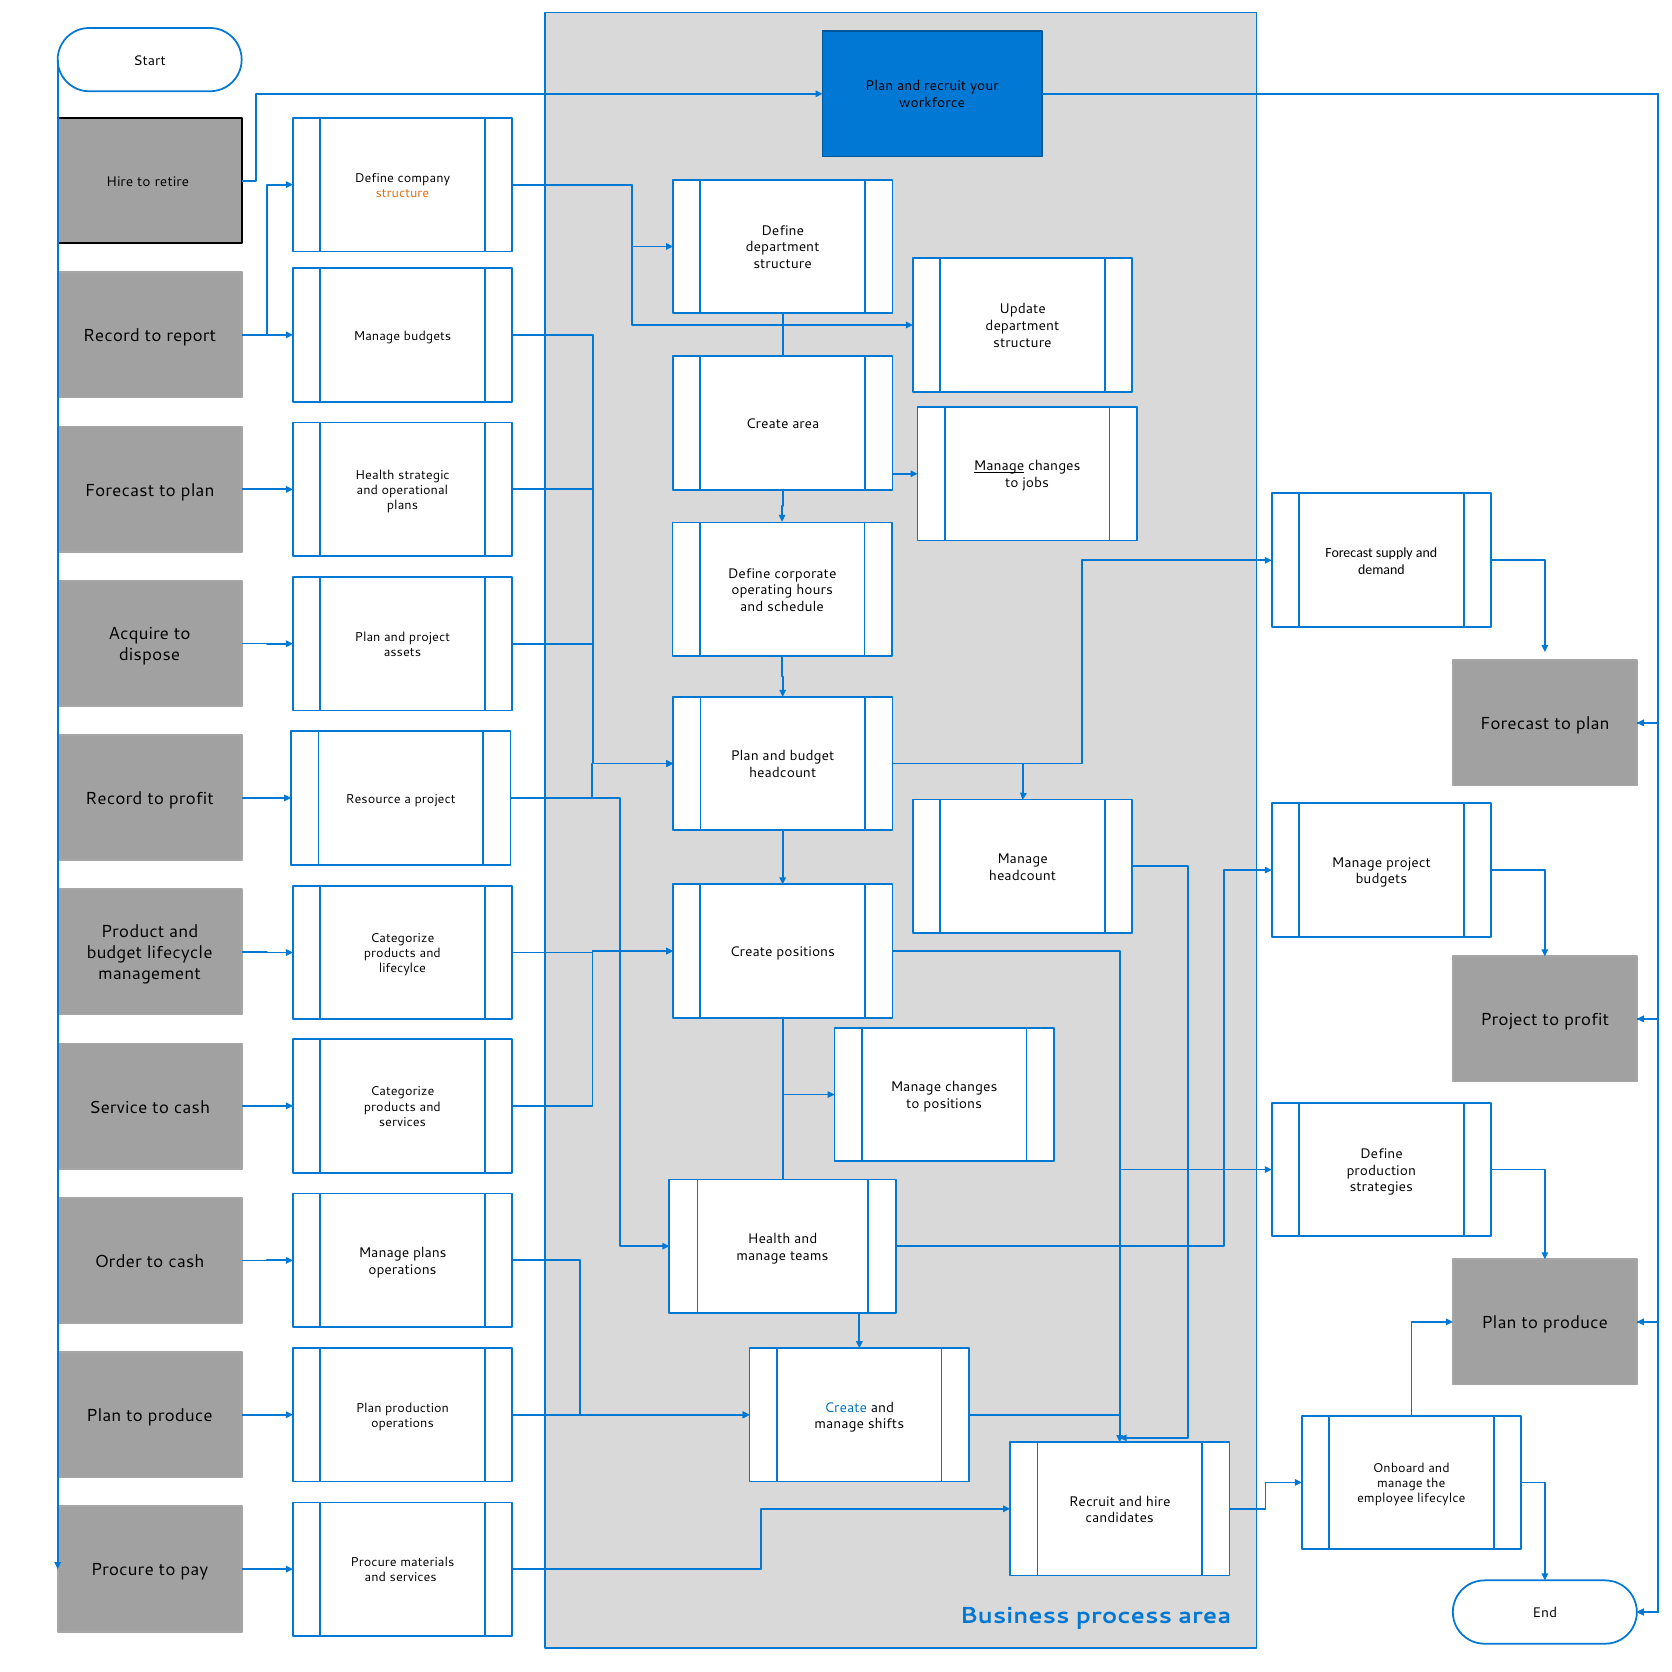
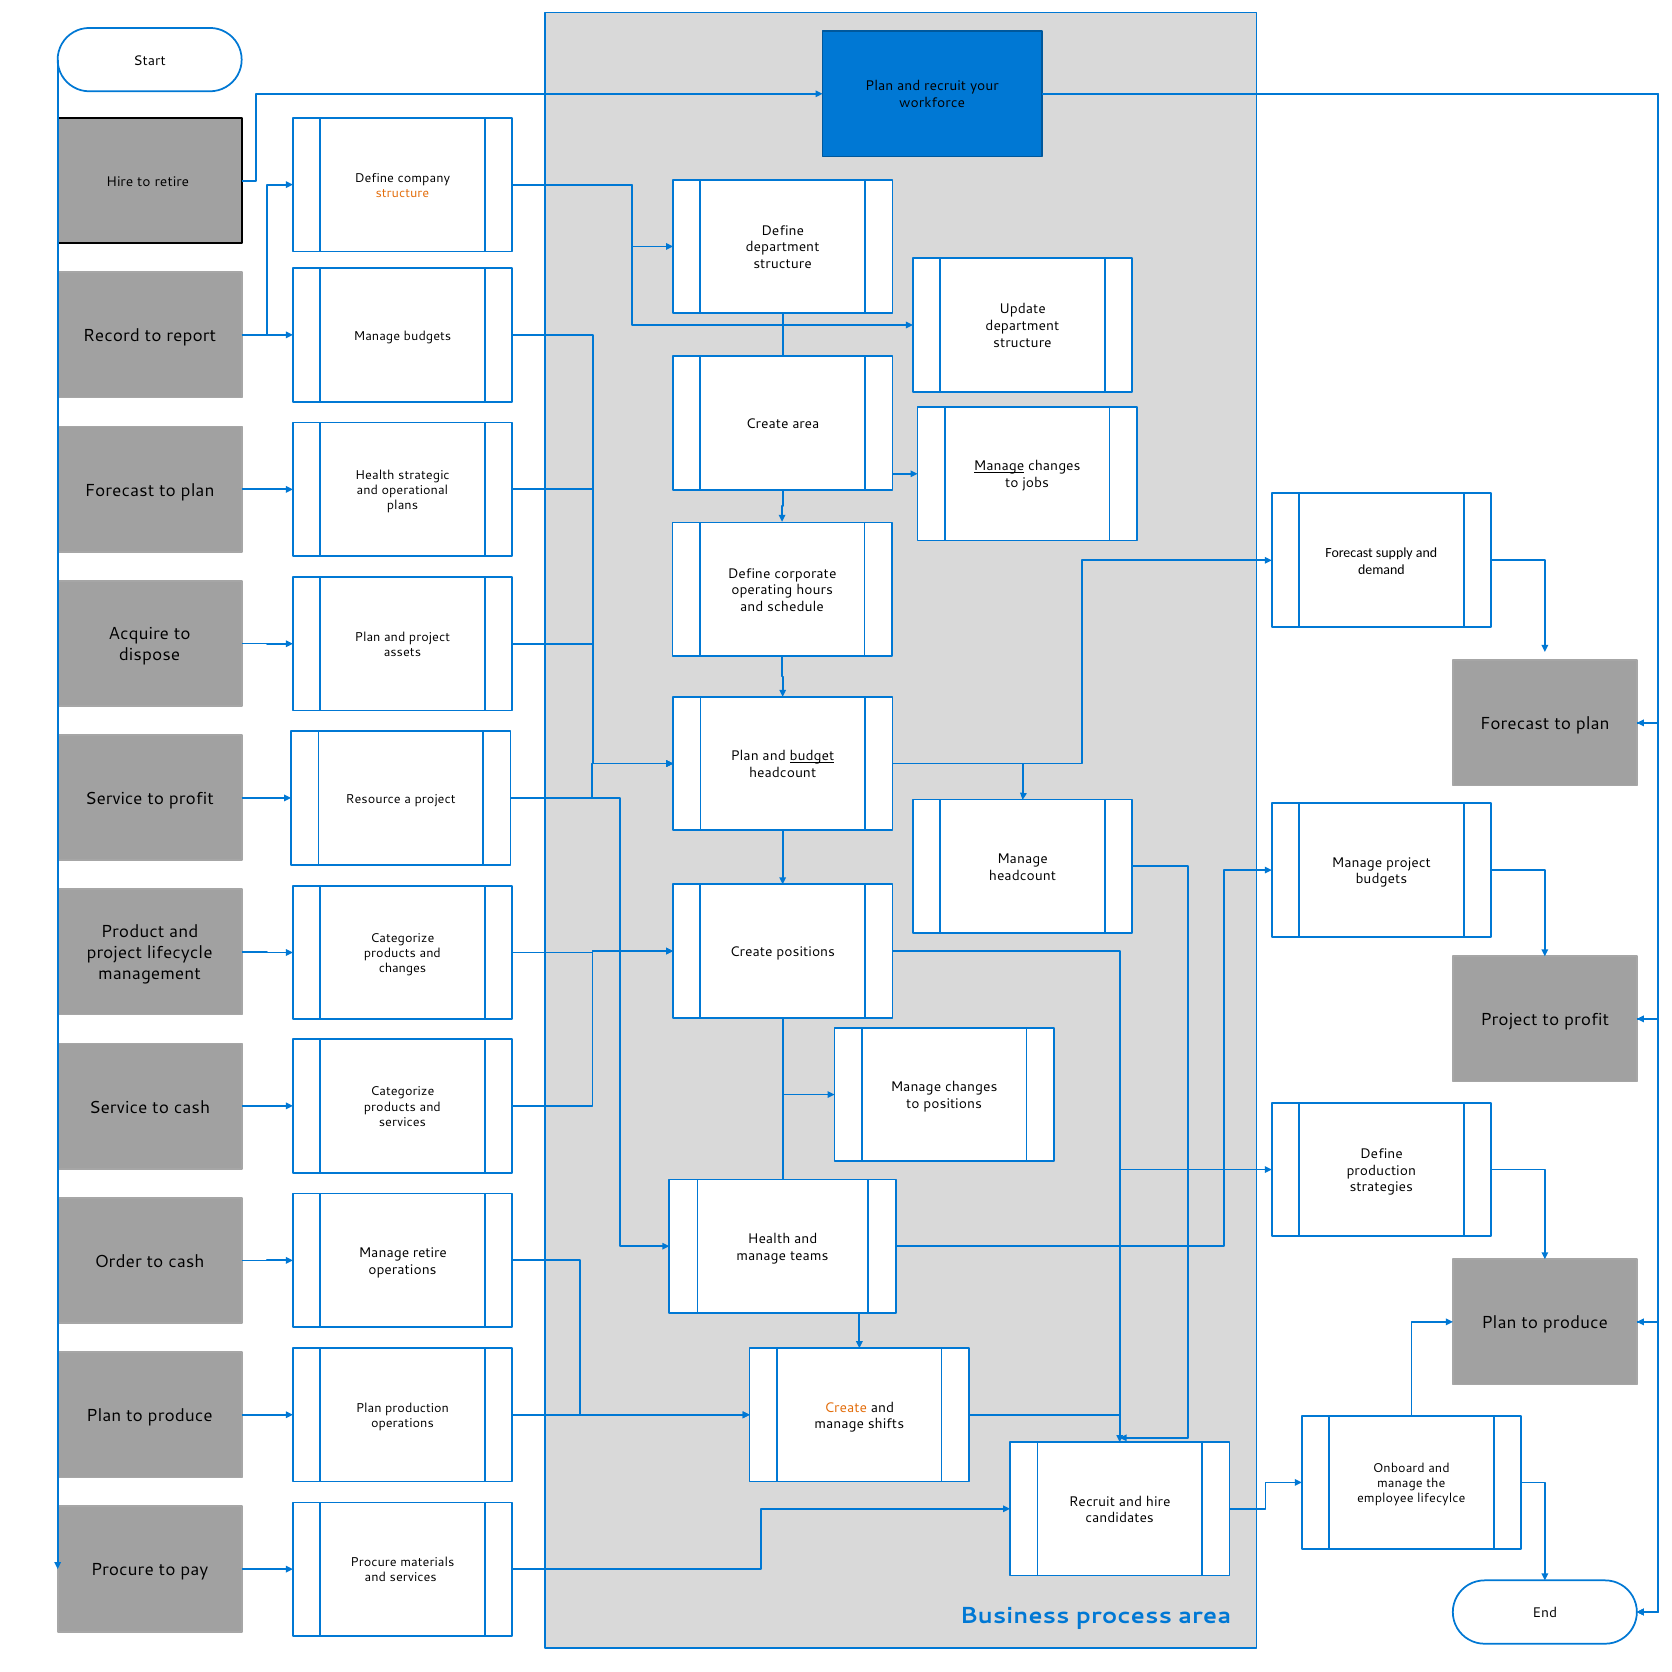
budget underline: none -> present (812, 756)
Record: Record -> Service (114, 799)
budget: budget -> project (114, 953)
lifecylce: lifecylce -> changes (402, 969)
Manage plans: plans -> retire (430, 1253)
Create colour: blue -> orange (846, 1407)
